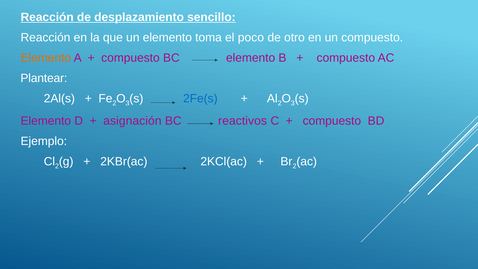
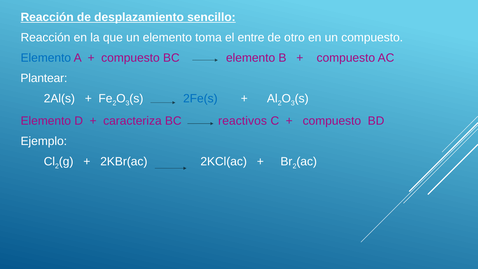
poco: poco -> entre (251, 37)
Elemento colour: orange -> blue (46, 58)
asignación: asignación -> caracteriza (132, 121)
